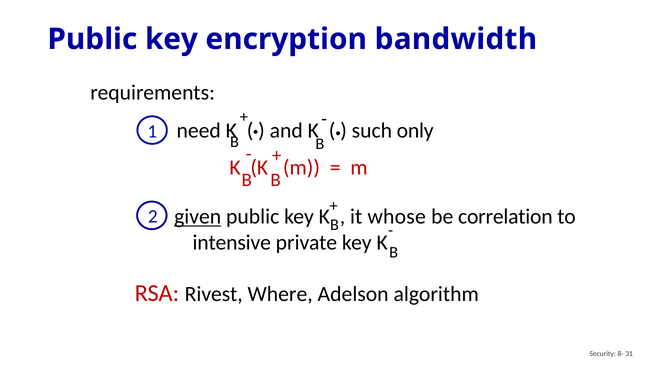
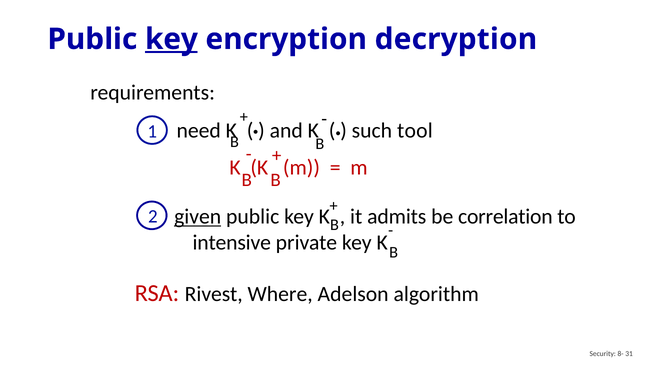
key underline: none -> present (171, 39)
bandwidth: bandwidth -> decryption (456, 39)
only: only -> tool (415, 130)
whose: whose -> admits (397, 216)
